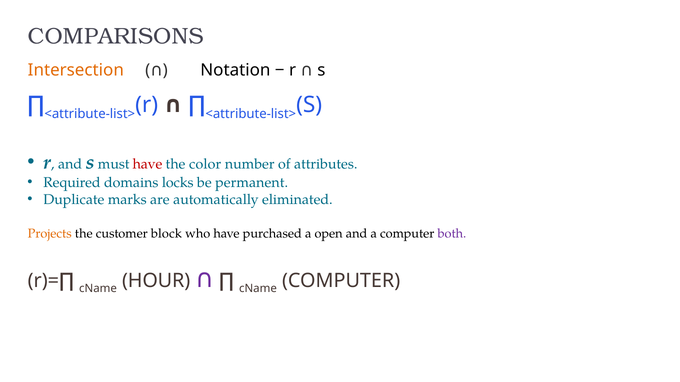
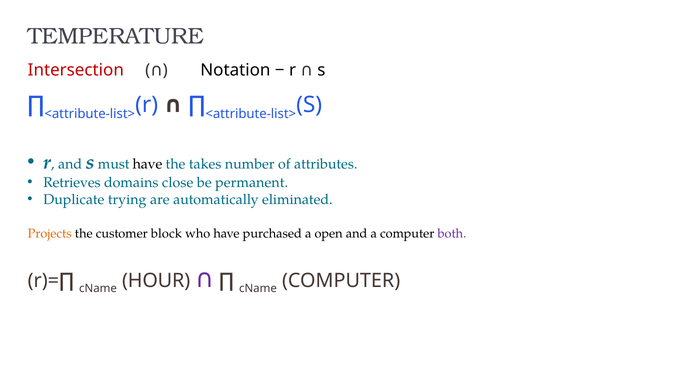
COMPARISONS: COMPARISONS -> TEMPERATURE (116, 36)
Intersection colour: orange -> red (76, 70)
have colour: red -> black (148, 165)
color: color -> takes (205, 165)
Required: Required -> Retrieves (72, 183)
locks: locks -> close (178, 183)
marks: marks -> trying (127, 200)
